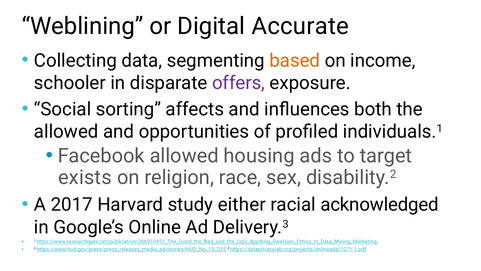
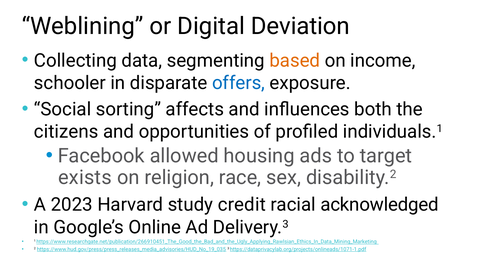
Accurate: Accurate -> Deviation (300, 26)
offers colour: purple -> blue (238, 83)
allowed: allowed -> citizens (66, 132)
2017: 2017 -> 2023 (72, 204)
either: either -> credit (242, 204)
